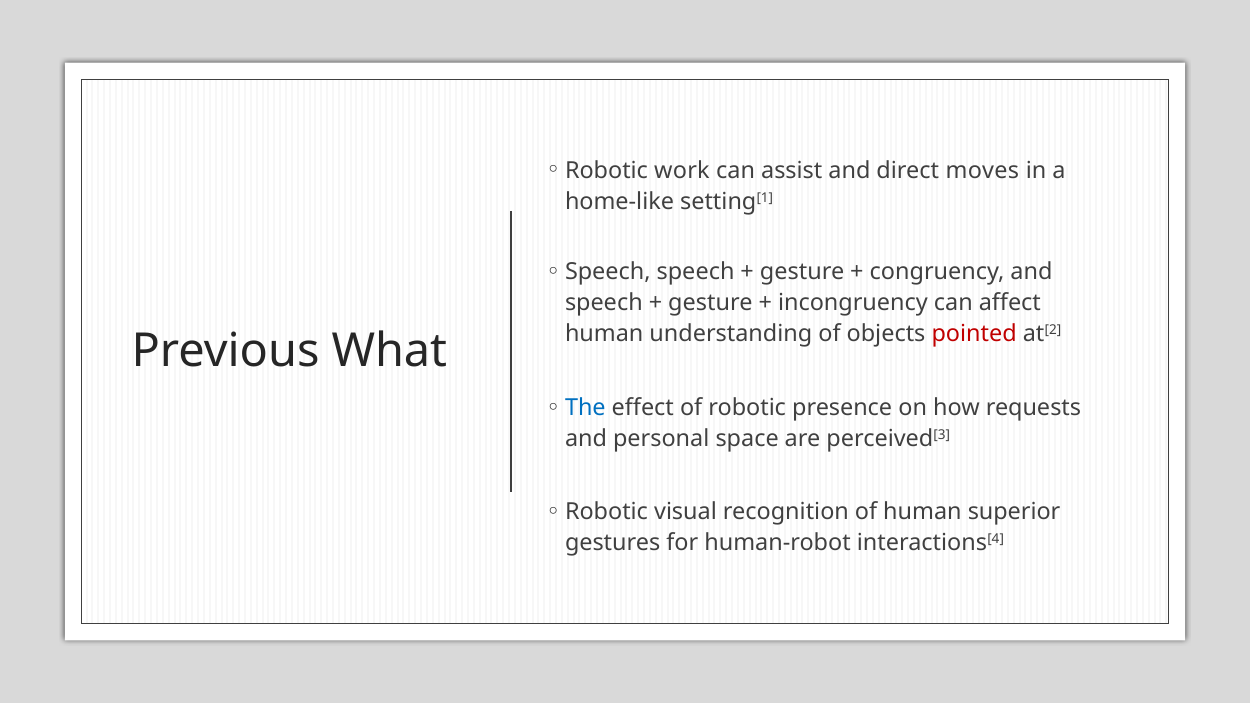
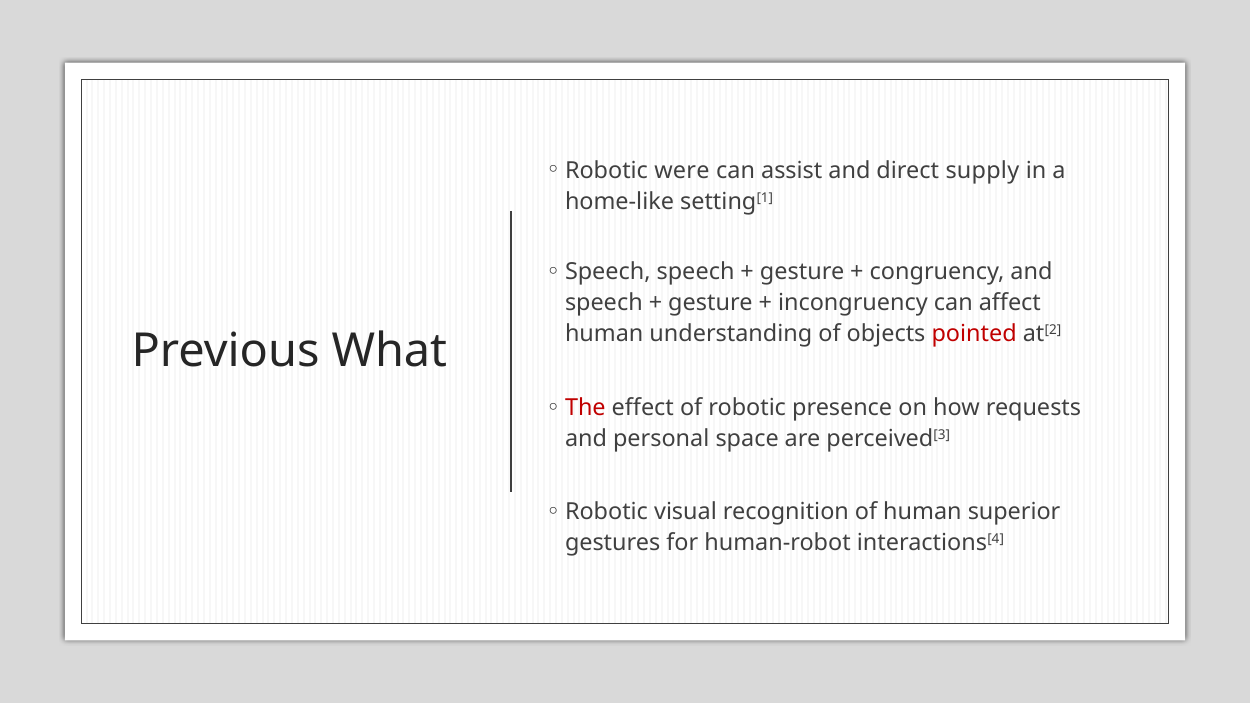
work: work -> were (682, 171)
moves: moves -> supply (982, 171)
The colour: blue -> red (585, 408)
